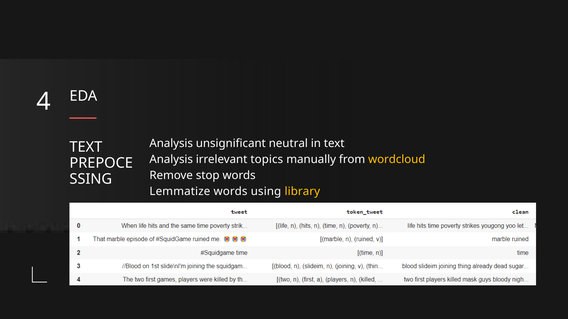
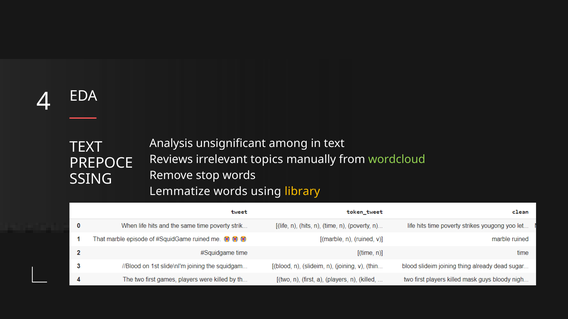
neutral: neutral -> among (288, 143)
Analysis: Analysis -> Reviews (171, 160)
wordcloud colour: yellow -> light green (397, 160)
